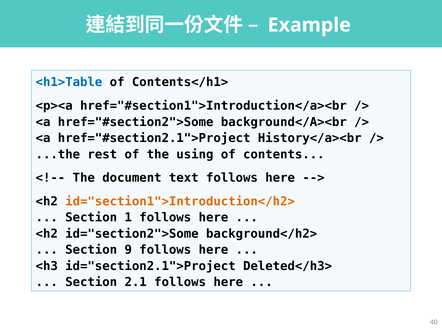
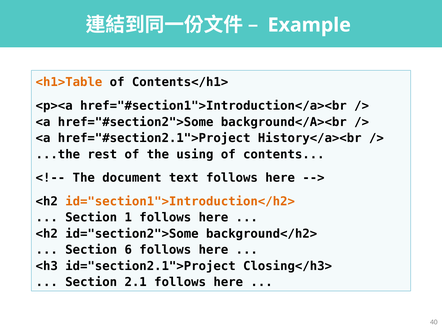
<h1>Table colour: blue -> orange (69, 82)
9: 9 -> 6 (128, 250)
Deleted</h3>: Deleted</h3> -> Closing</h3> (288, 266)
